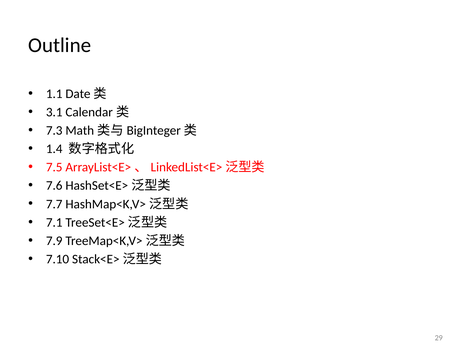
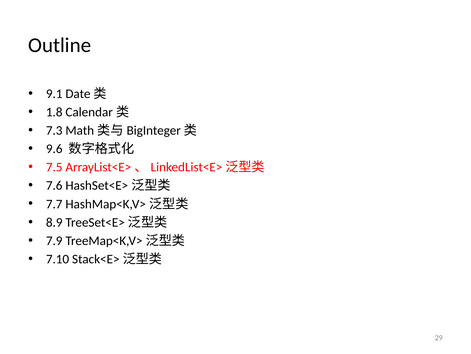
1.1: 1.1 -> 9.1 (54, 94)
3.1: 3.1 -> 1.8 (54, 112)
1.4: 1.4 -> 9.6 (54, 149)
7.1: 7.1 -> 8.9 (54, 222)
